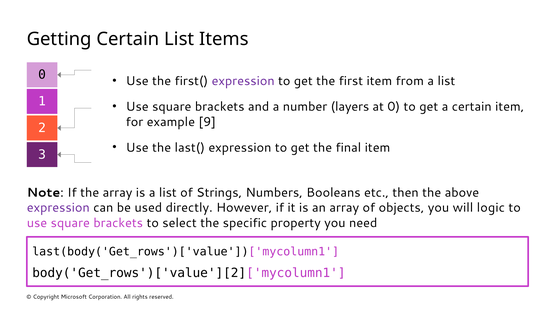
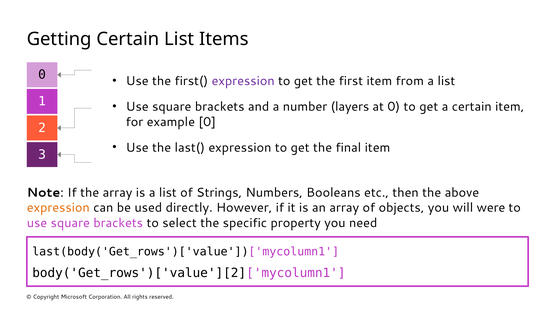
example 9: 9 -> 0 (207, 122)
expression colour: purple -> orange (58, 208)
logic: logic -> were (491, 208)
